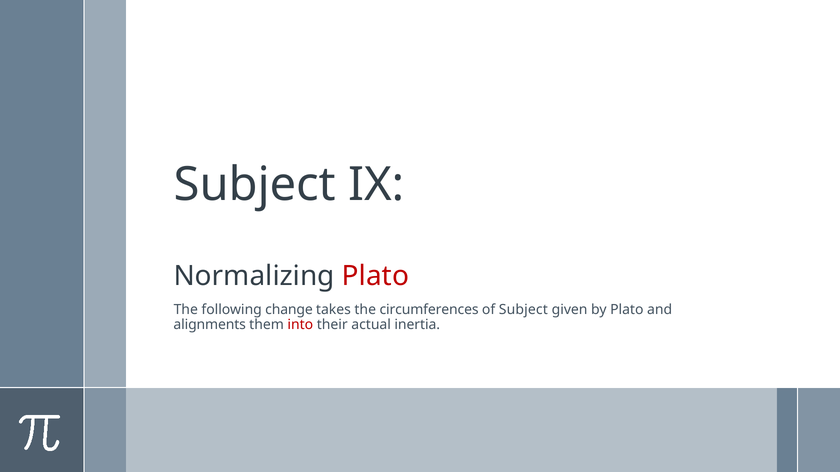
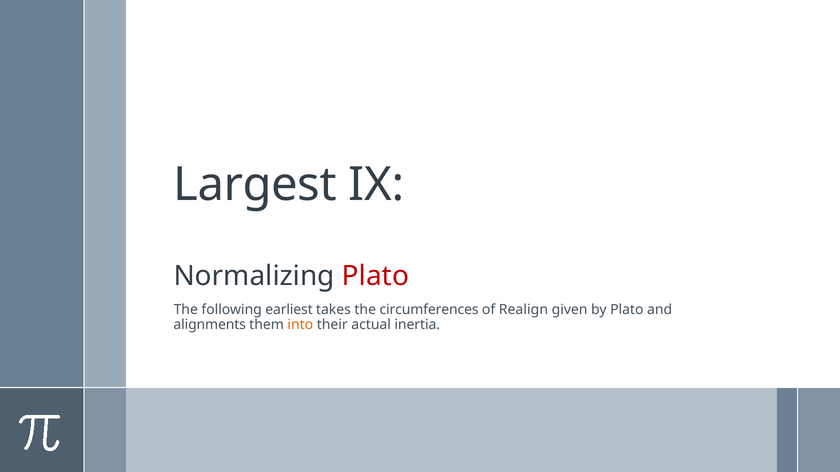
Subject: Subject -> Largest (255, 185)
change: change -> earliest (289, 310)
of Subject: Subject -> Realign (523, 310)
into colour: red -> orange (300, 325)
